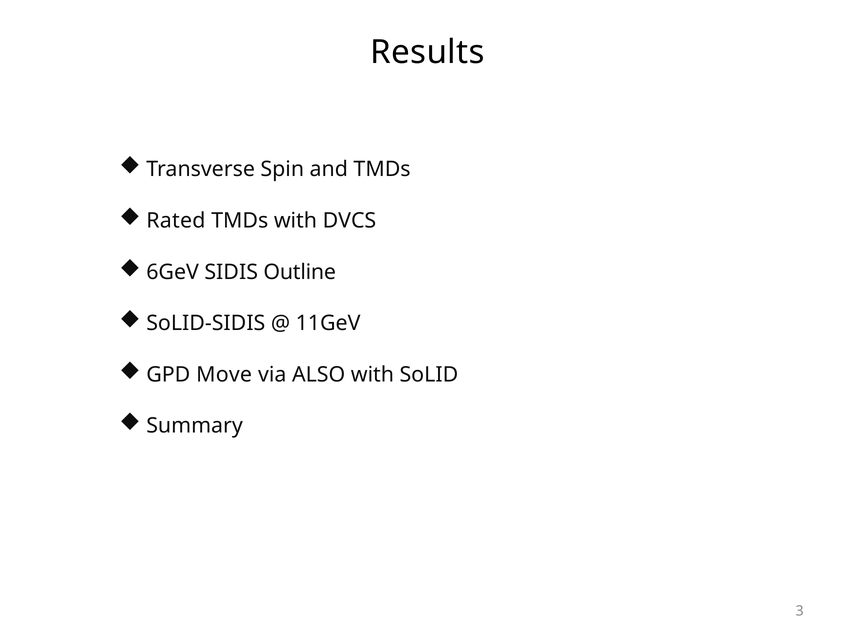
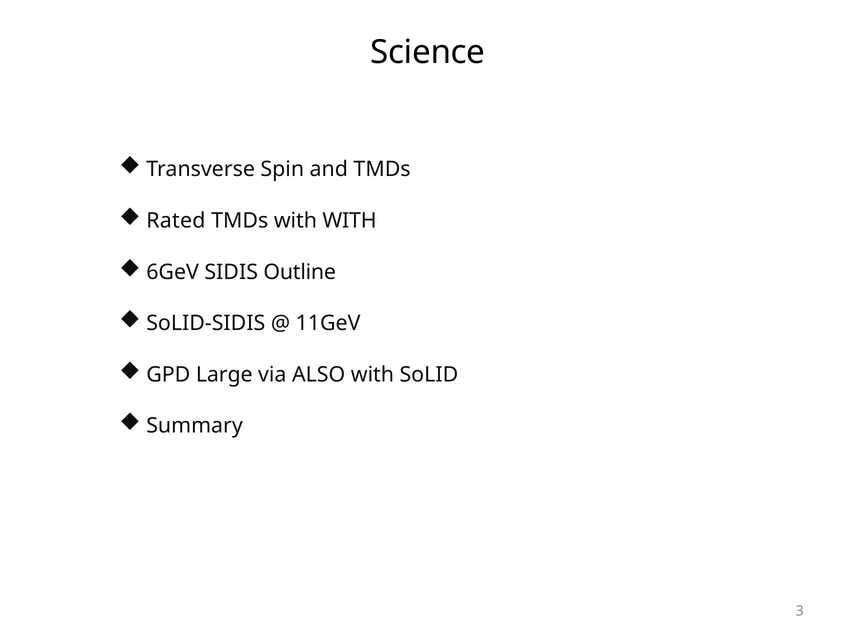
Results: Results -> Science (428, 52)
with DVCS: DVCS -> WITH (350, 221)
Move: Move -> Large (224, 375)
